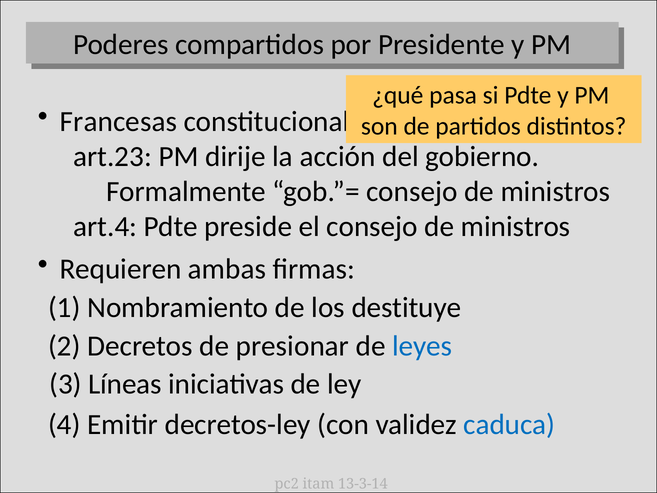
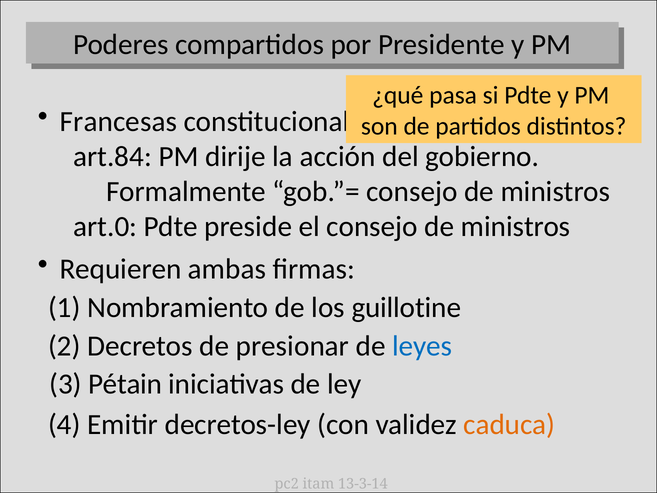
art.23: art.23 -> art.84 (113, 156)
art.4: art.4 -> art.0 (105, 226)
destituye: destituye -> guillotine (406, 308)
Líneas: Líneas -> Pétain (125, 384)
caduca colour: blue -> orange (509, 425)
